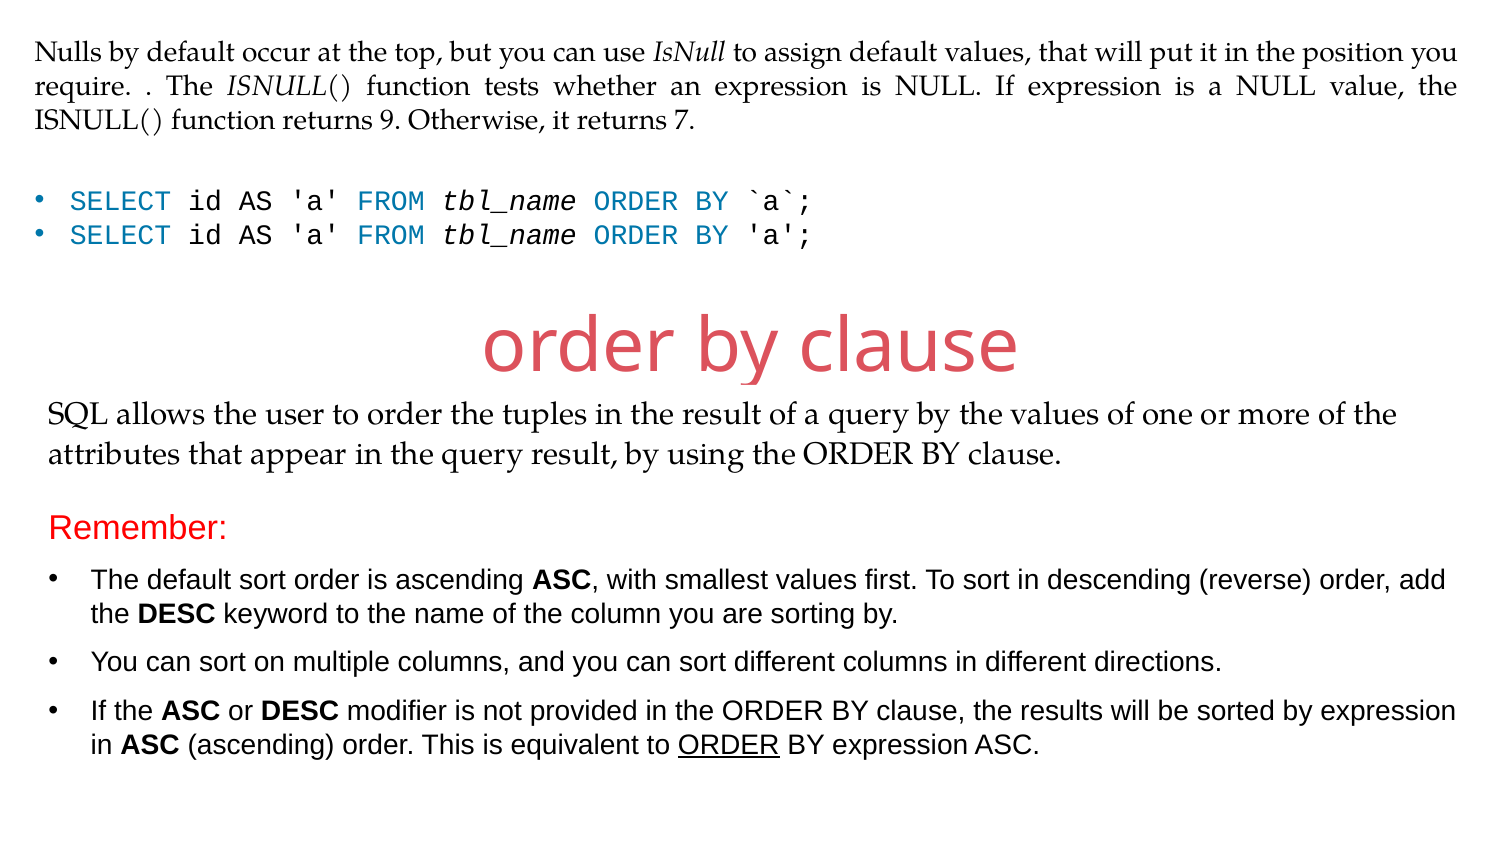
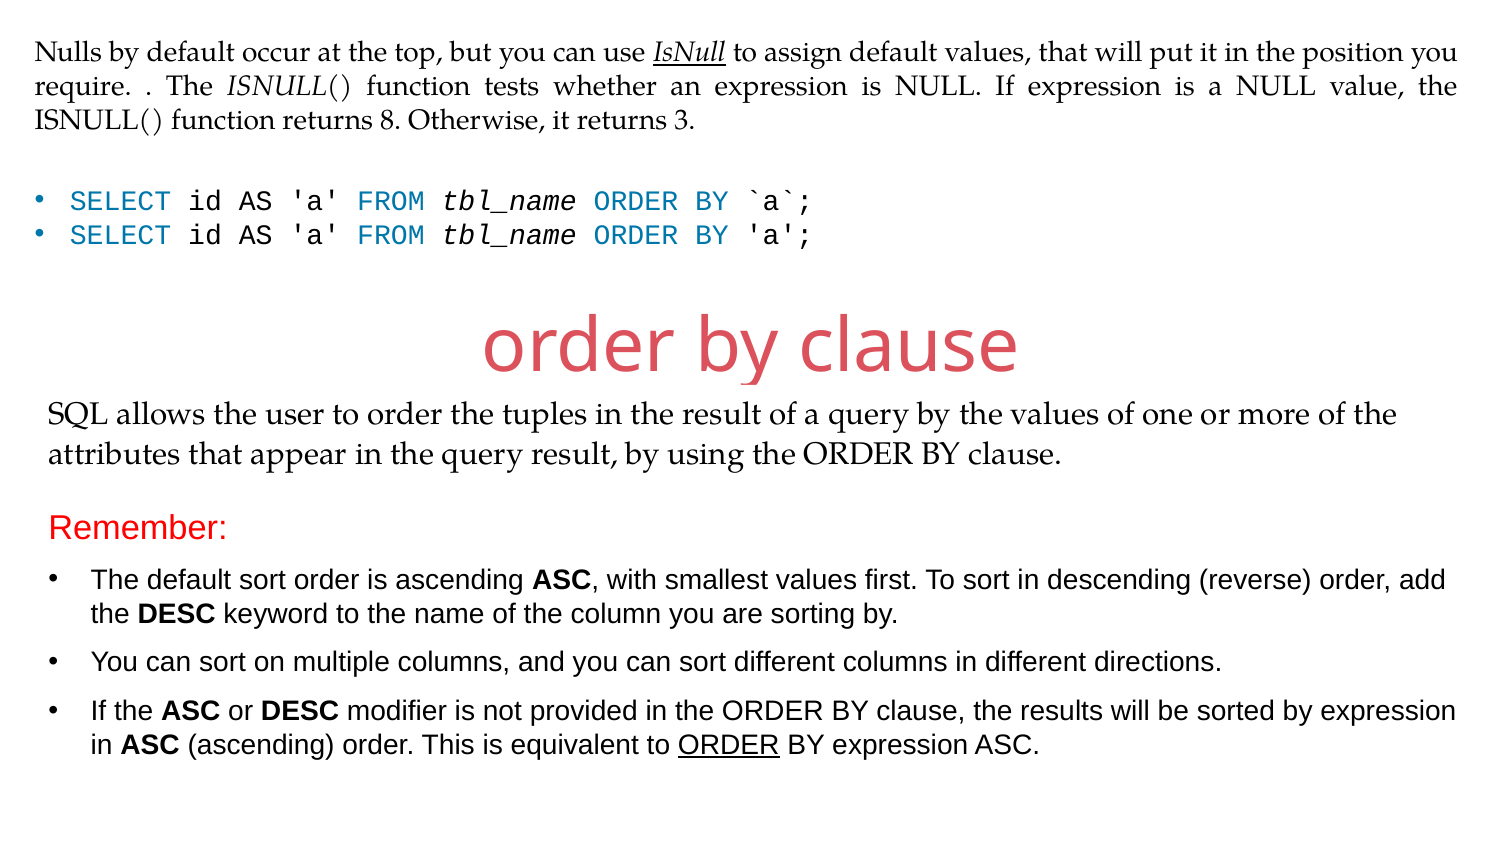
IsNull underline: none -> present (690, 53)
9: 9 -> 8 (391, 120)
7: 7 -> 3 (685, 120)
